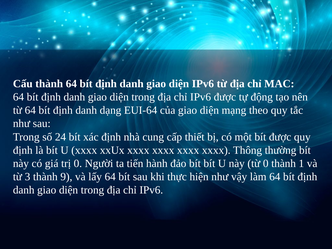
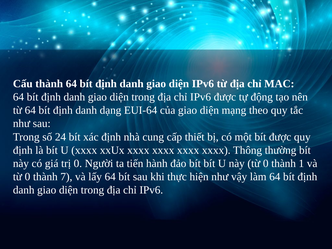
3: 3 -> 0 (27, 177)
9: 9 -> 7 (66, 177)
